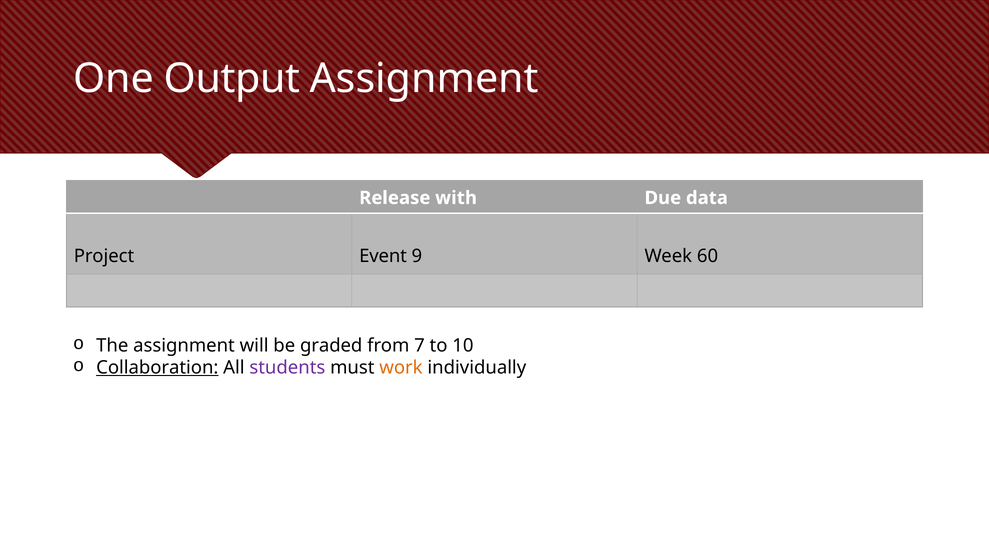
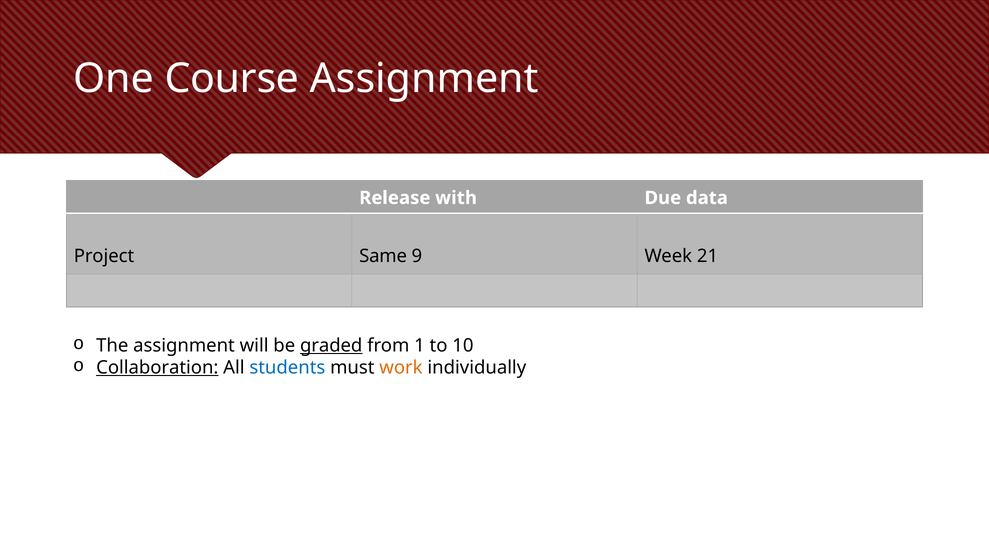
Output: Output -> Course (232, 79)
Event: Event -> Same (383, 256)
60: 60 -> 21 (708, 256)
graded underline: none -> present (331, 345)
7: 7 -> 1 (419, 345)
students colour: purple -> blue (287, 367)
